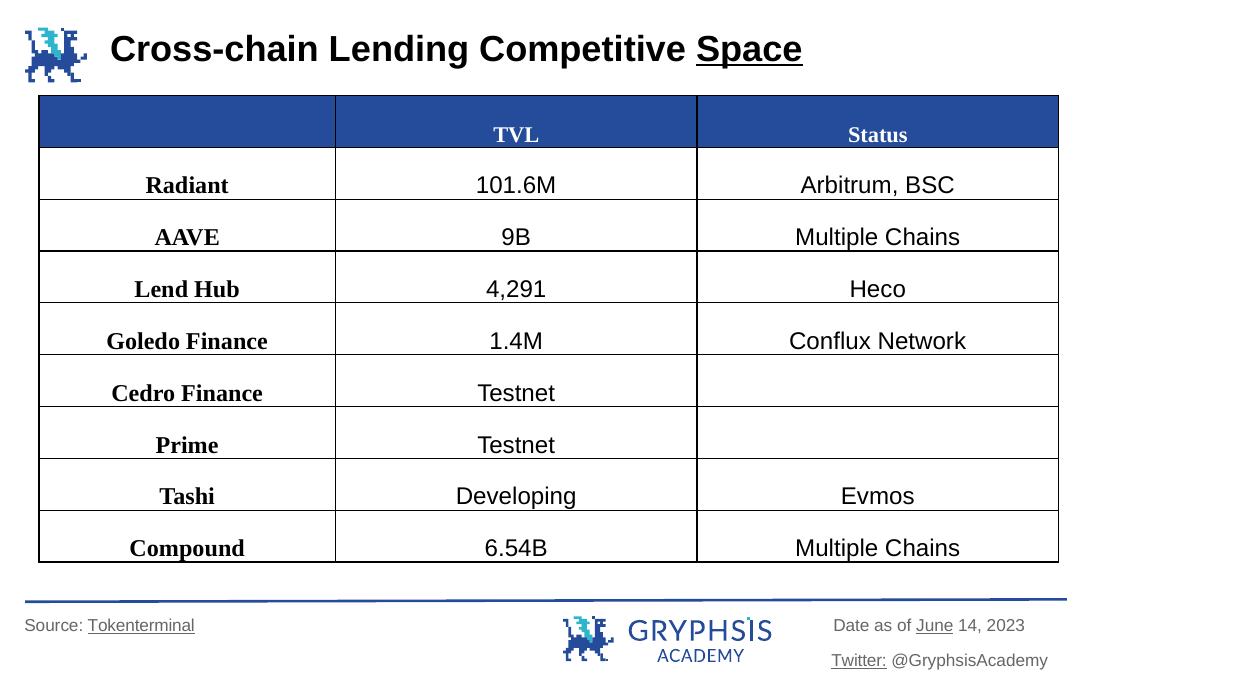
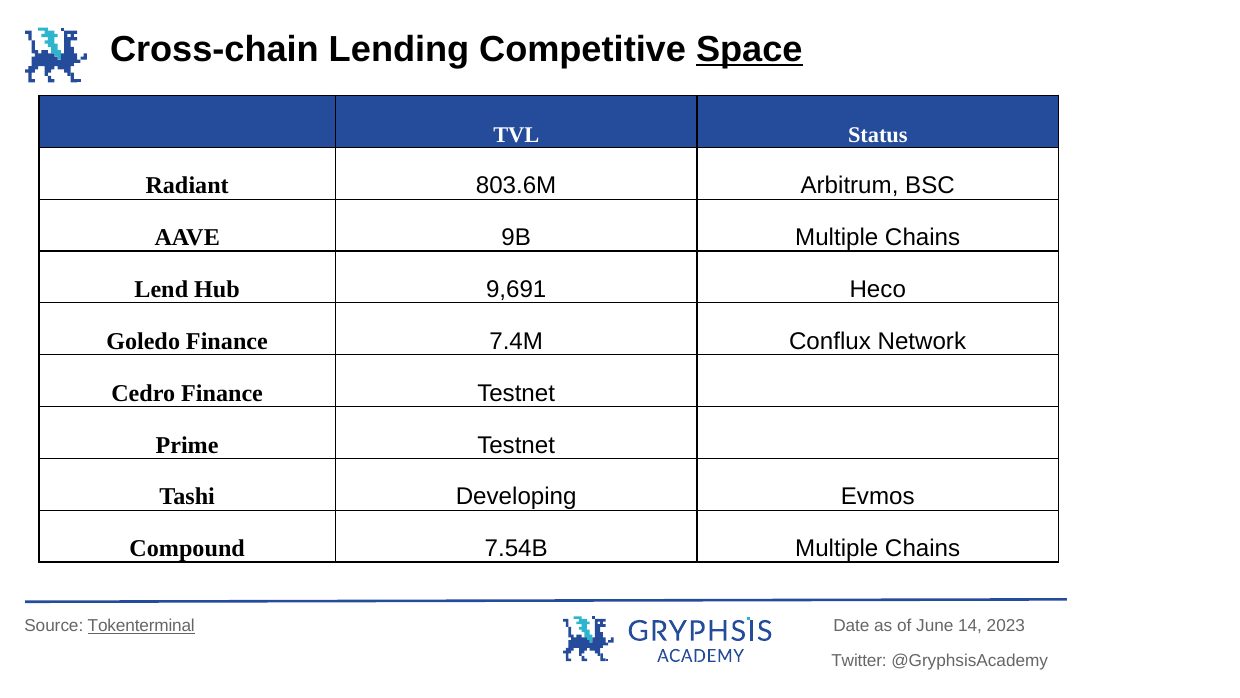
101.6M: 101.6M -> 803.6M (516, 186)
4,291: 4,291 -> 9,691 (516, 289)
1.4M: 1.4M -> 7.4M (516, 341)
6.54B: 6.54B -> 7.54B (516, 548)
June underline: present -> none (935, 625)
Twitter underline: present -> none (859, 661)
